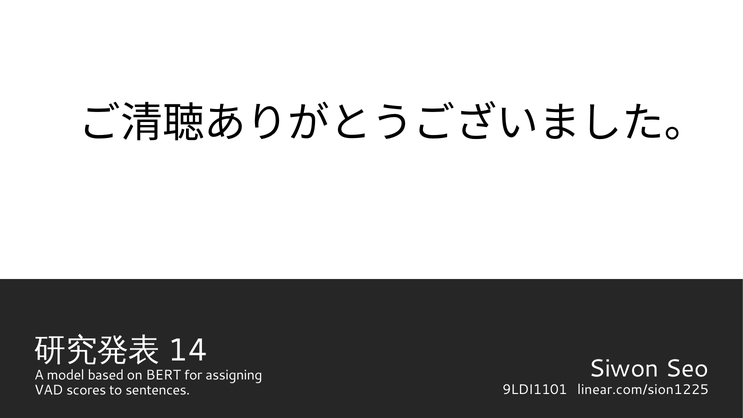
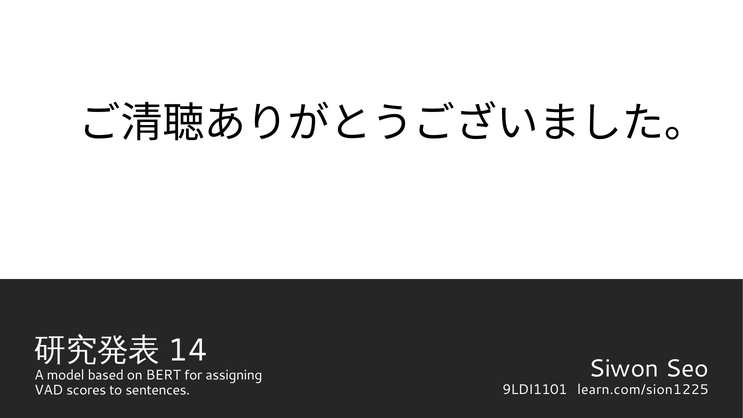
linear.com/sion1225: linear.com/sion1225 -> learn.com/sion1225 (643, 390)
